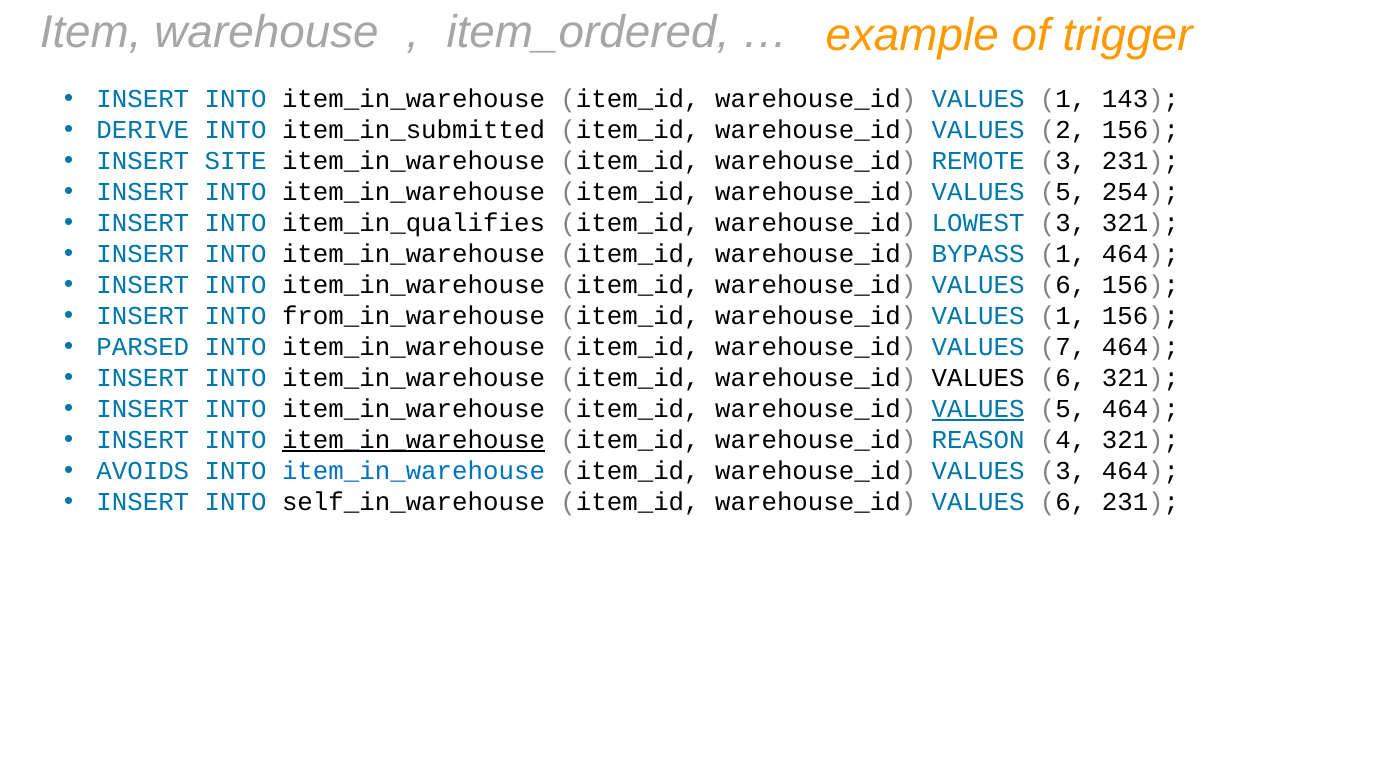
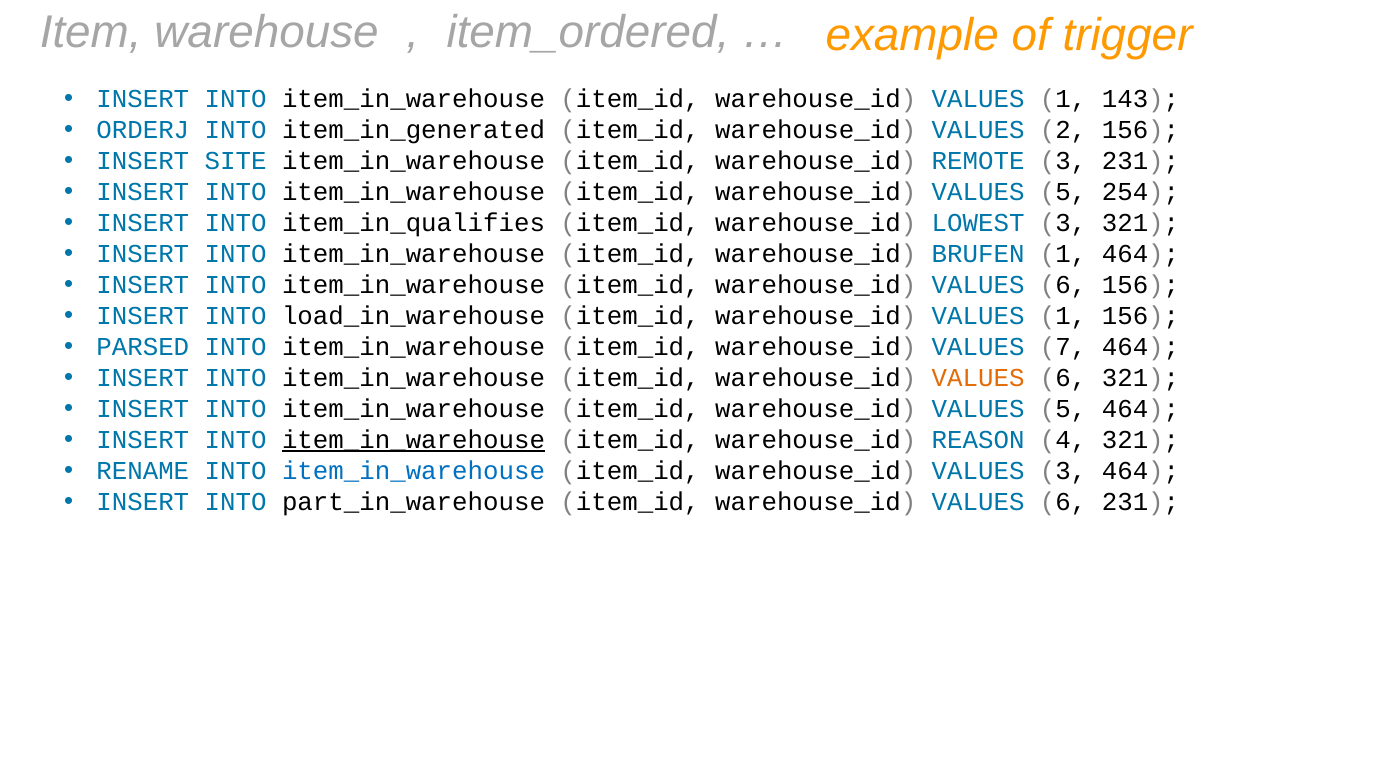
DERIVE: DERIVE -> ORDERJ (143, 130)
item_in_submitted: item_in_submitted -> item_in_generated (413, 130)
BYPASS: BYPASS -> BRUFEN (978, 254)
from_in_warehouse: from_in_warehouse -> load_in_warehouse (413, 316)
VALUES colour: black -> orange (978, 378)
VALUES underline: present -> none (978, 409)
AVOIDS: AVOIDS -> RENAME (143, 471)
self_in_warehouse: self_in_warehouse -> part_in_warehouse (413, 502)
